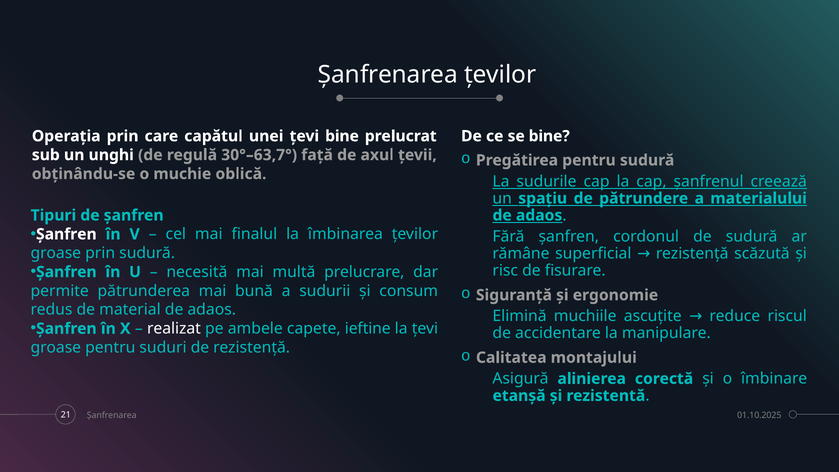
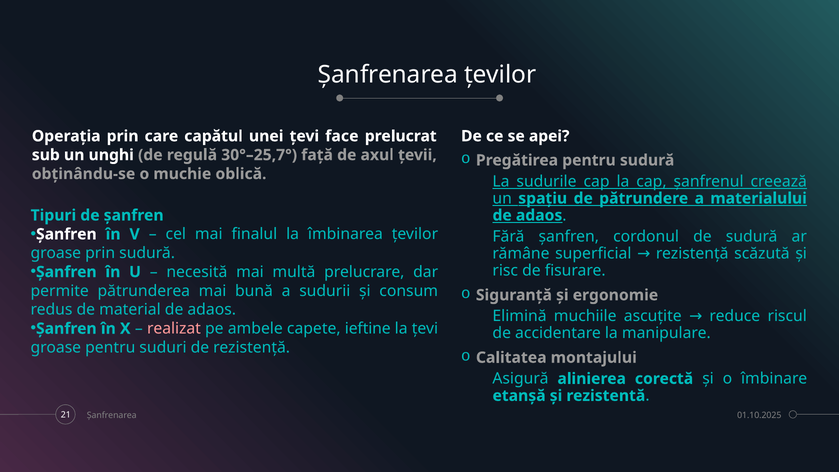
țevi bine: bine -> face (342, 136)
se bine: bine -> apei (549, 136)
30°–63,7°: 30°–63,7° -> 30°–25,7° (259, 155)
realizat colour: white -> pink (174, 329)
